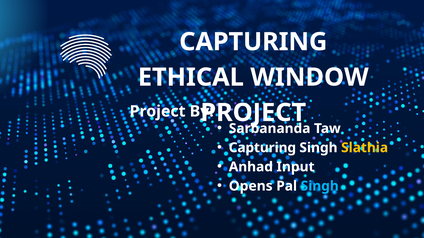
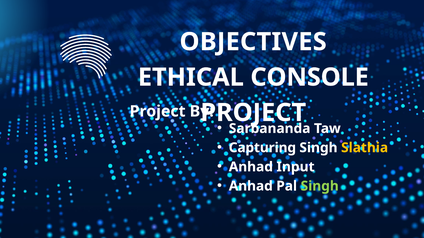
CAPTURING: CAPTURING -> OBJECTIVES (253, 42)
WINDOW: WINDOW -> CONSOLE (310, 77)
Opens: Opens -> Anhad (251, 186)
Singh colour: light blue -> light green (320, 186)
